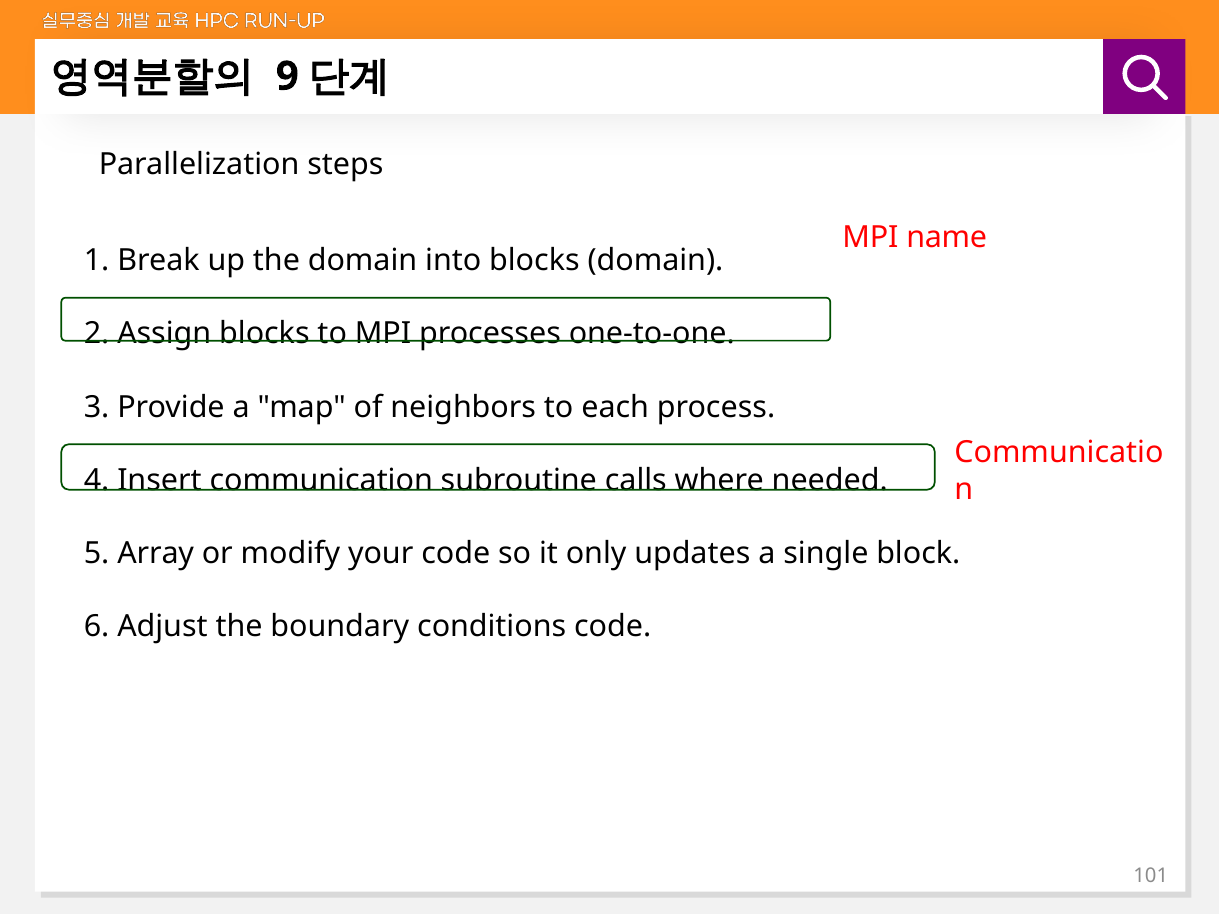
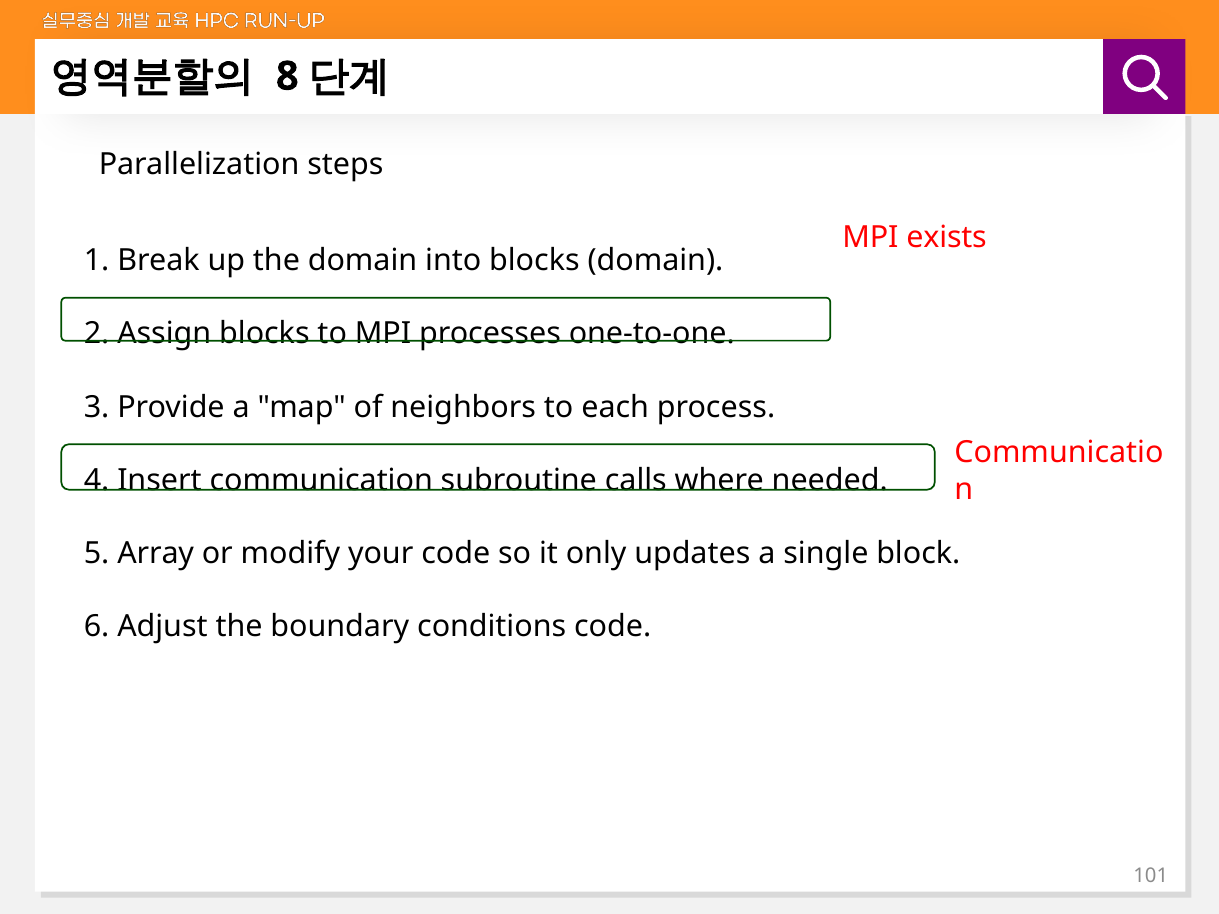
9: 9 -> 8 (287, 76)
name: name -> exists (947, 237)
